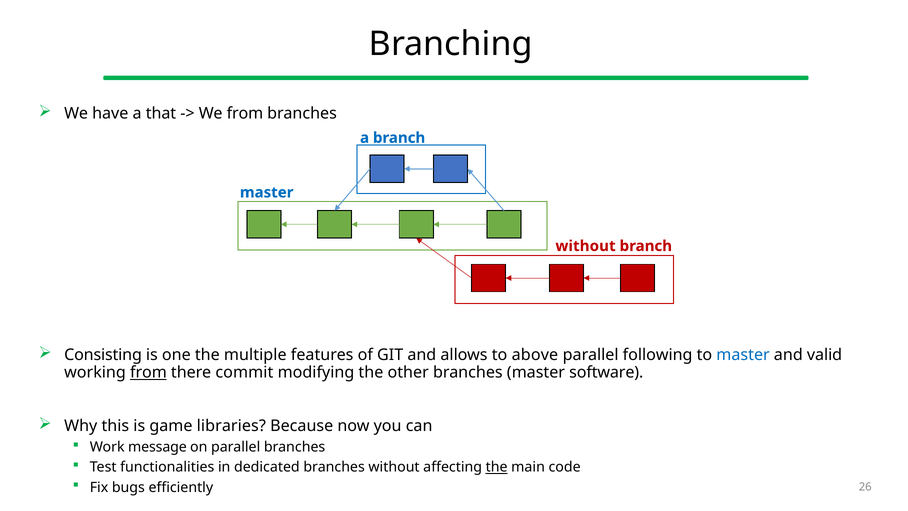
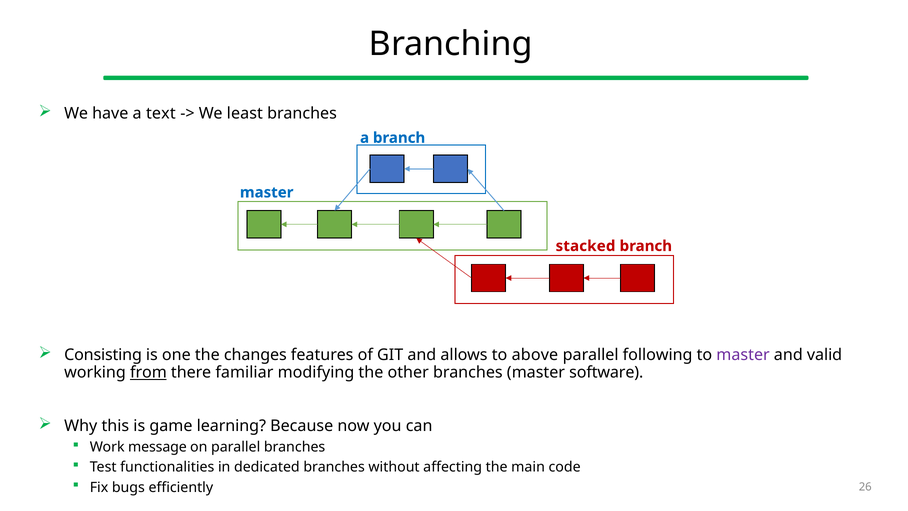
that: that -> text (161, 113)
We from: from -> least (245, 113)
without: without -> stacked (585, 246)
multiple: multiple -> changes (255, 355)
master colour: blue -> purple (743, 355)
commit: commit -> familiar (244, 372)
libraries: libraries -> learning (231, 426)
the underline: present -> none (497, 467)
